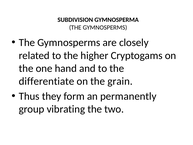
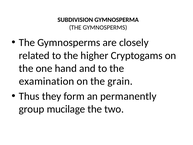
differentiate: differentiate -> examination (47, 81)
vibrating: vibrating -> mucilage (66, 109)
